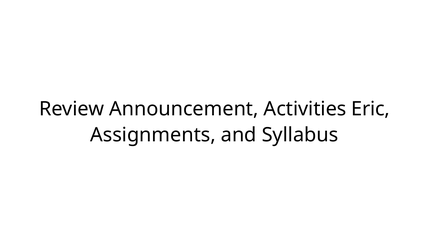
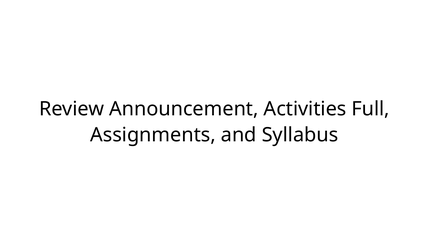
Eric: Eric -> Full (371, 109)
